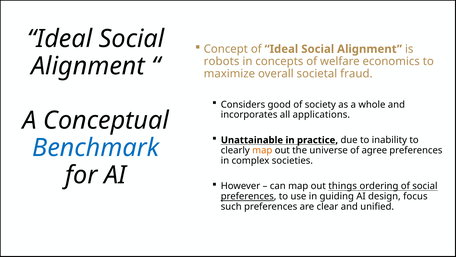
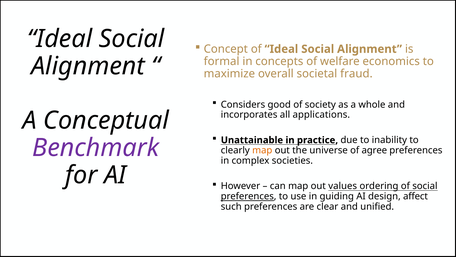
robots: robots -> formal (222, 61)
Benchmark colour: blue -> purple (96, 148)
things: things -> values (343, 186)
focus: focus -> affect (415, 196)
